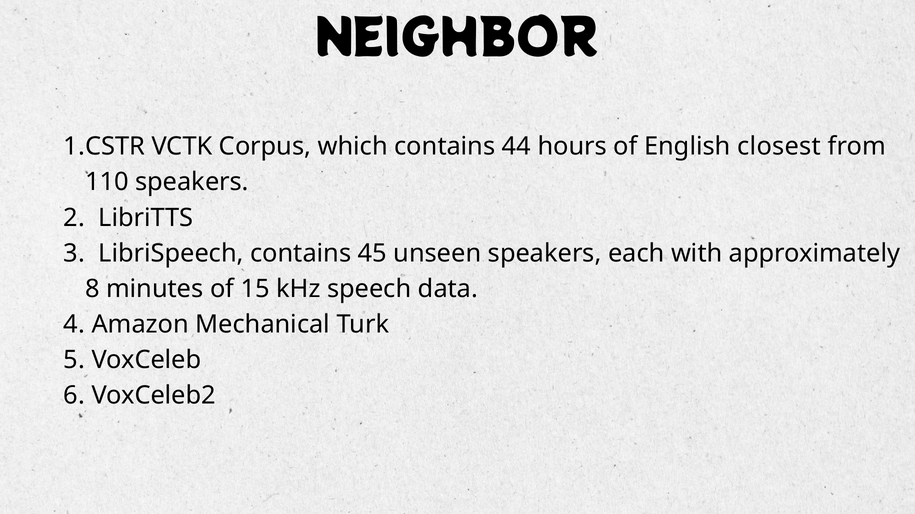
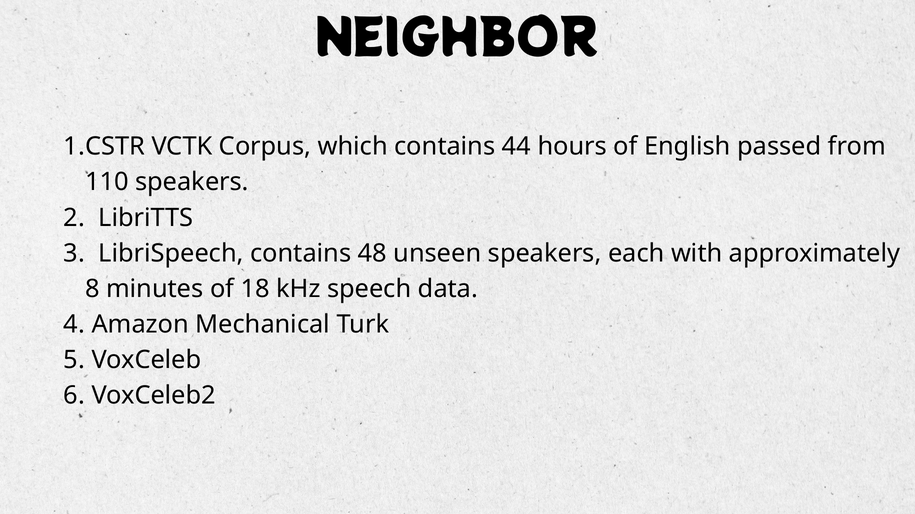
closest: closest -> passed (779, 147)
45: 45 -> 48 (372, 254)
15: 15 -> 18 (255, 289)
